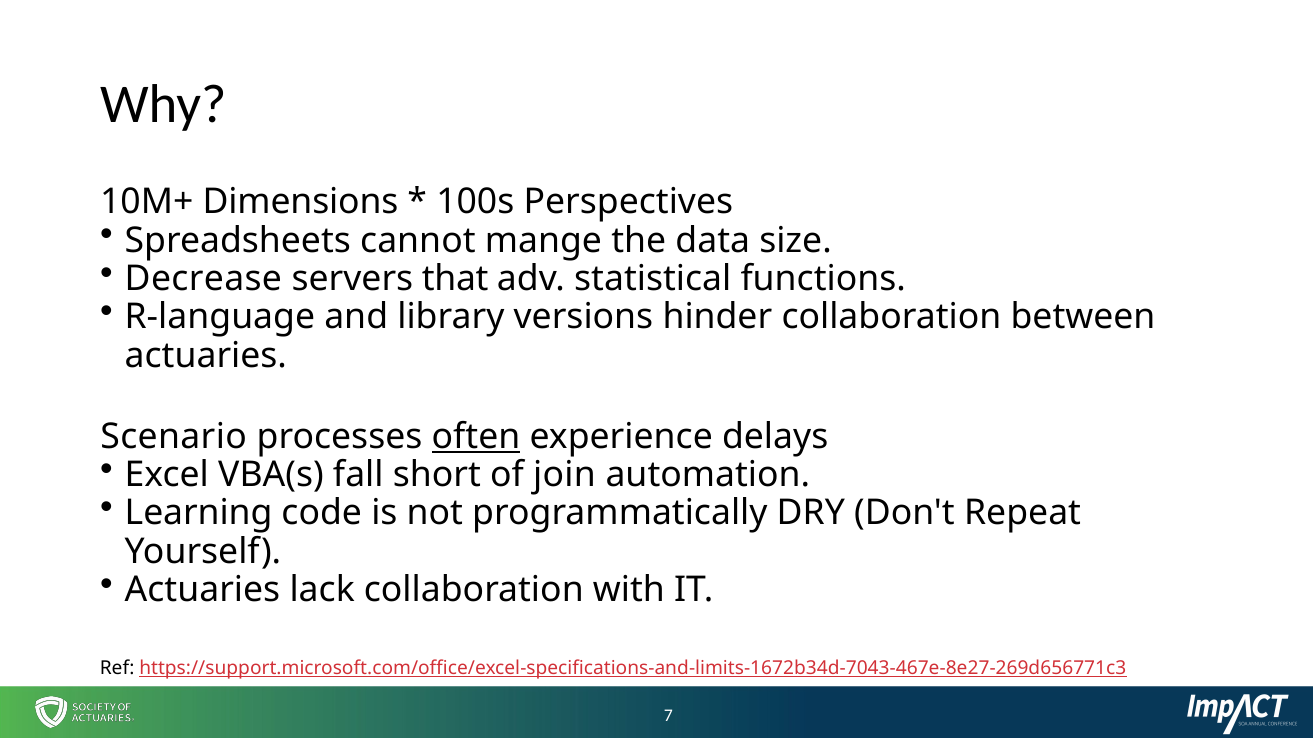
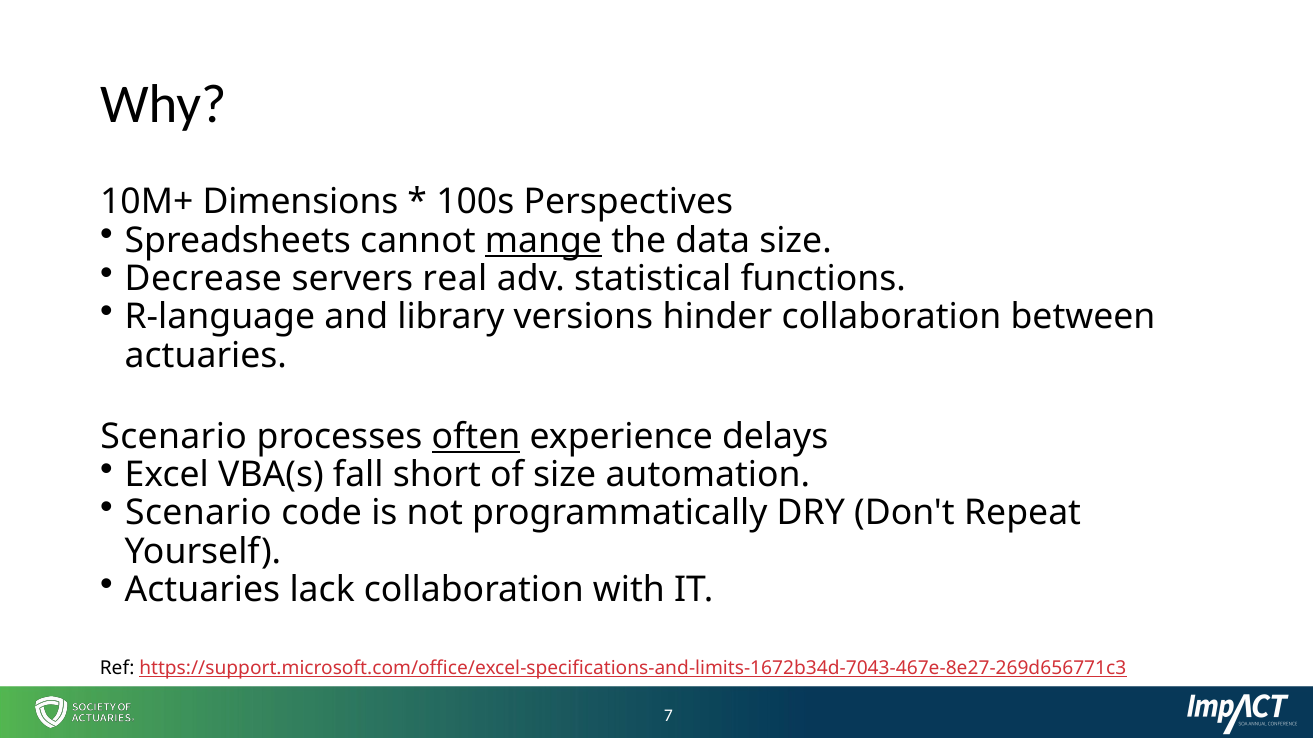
mange underline: none -> present (543, 241)
that: that -> real (455, 279)
of join: join -> size (565, 475)
Learning: Learning -> Scenario (198, 514)
